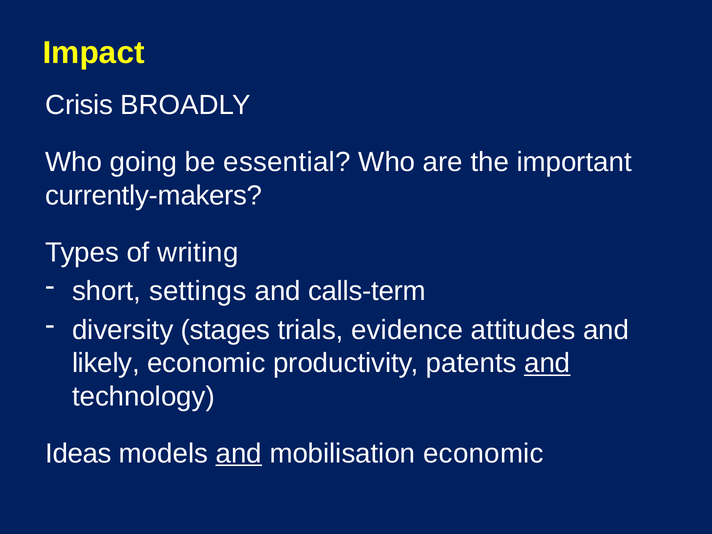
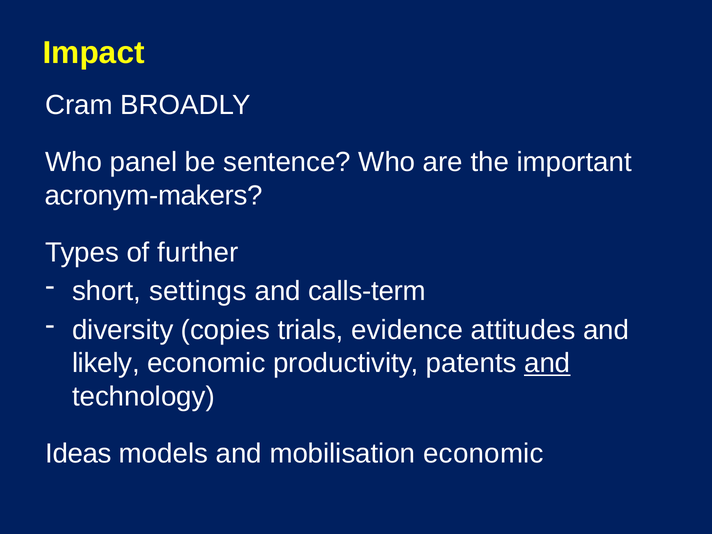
Crisis: Crisis -> Cram (79, 105)
going: going -> panel (144, 162)
essential: essential -> sentence (287, 162)
currently-makers: currently-makers -> acronym-makers (154, 195)
writing: writing -> further (198, 252)
stages: stages -> copies (225, 330)
and underline: present -> none (239, 453)
